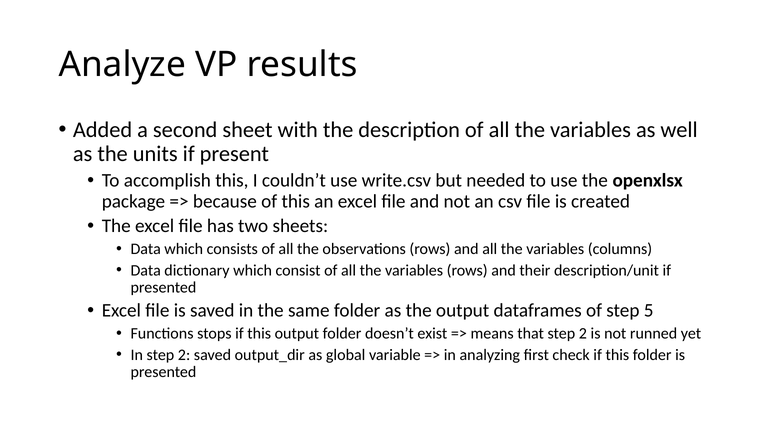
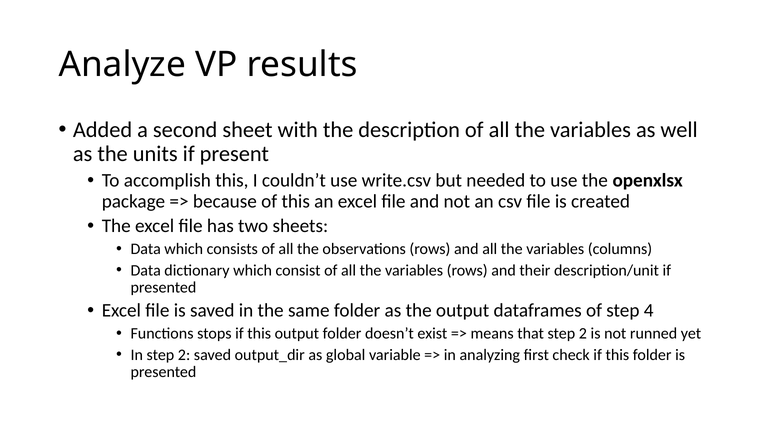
5: 5 -> 4 (649, 311)
